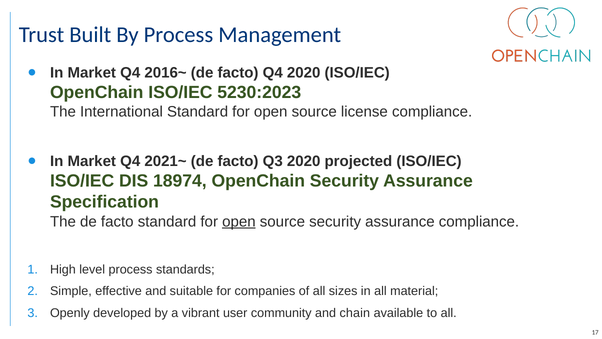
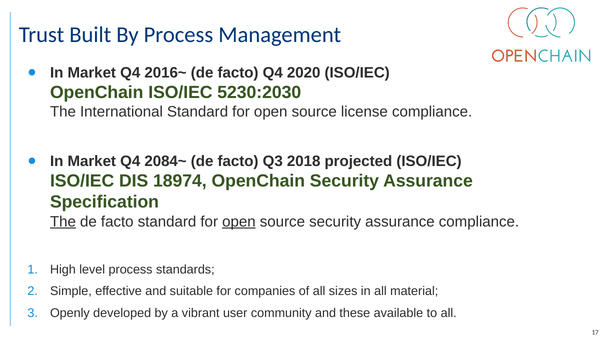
5230:2023: 5230:2023 -> 5230:2030 (259, 92)
2021~: 2021~ -> 2084~ (166, 161)
Q3 2020: 2020 -> 2018 (304, 161)
The underline: none -> present (63, 221)
chain: chain -> these (355, 313)
